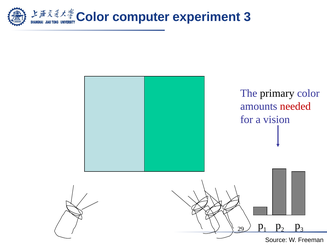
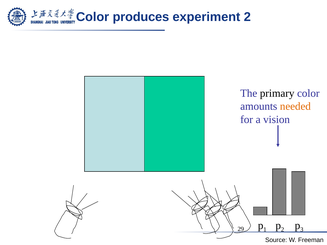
computer: computer -> produces (141, 17)
experiment 3: 3 -> 2 (247, 17)
needed colour: red -> orange (295, 106)
